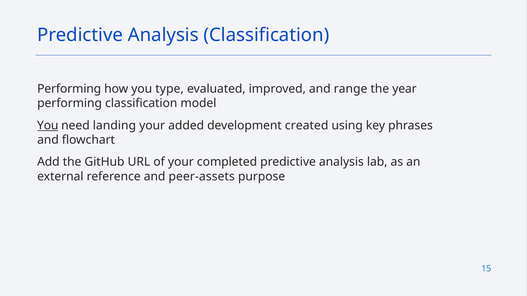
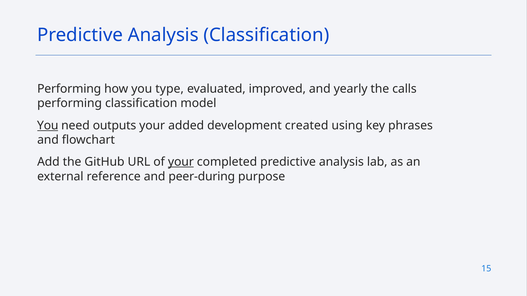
range: range -> yearly (351, 89)
year: year -> calls (404, 89)
landing: landing -> outputs (115, 126)
your underline: none -> present (181, 162)
peer-assets: peer-assets -> peer-during (202, 177)
